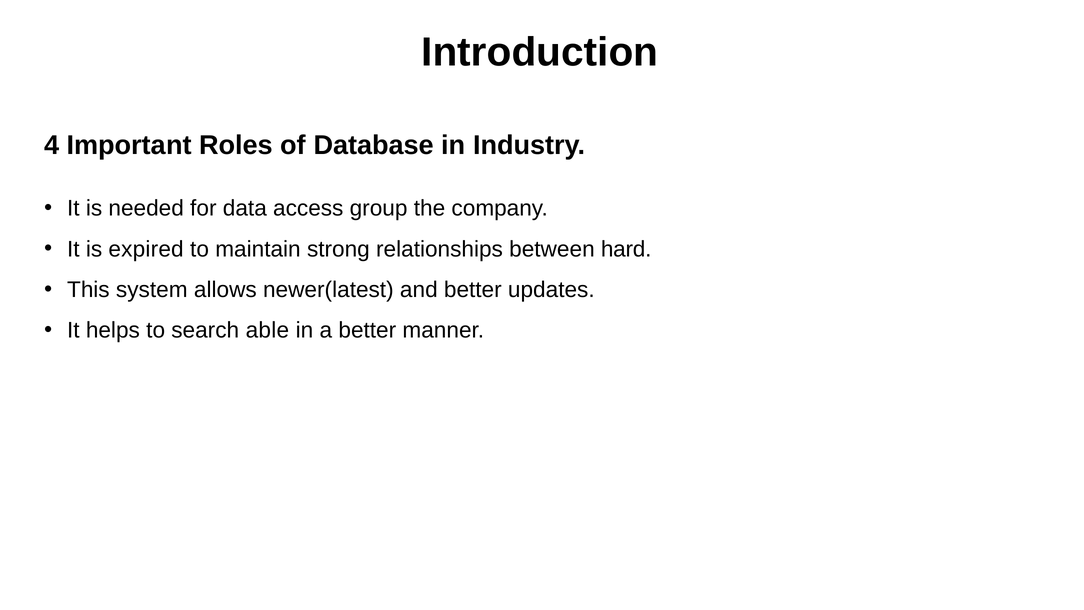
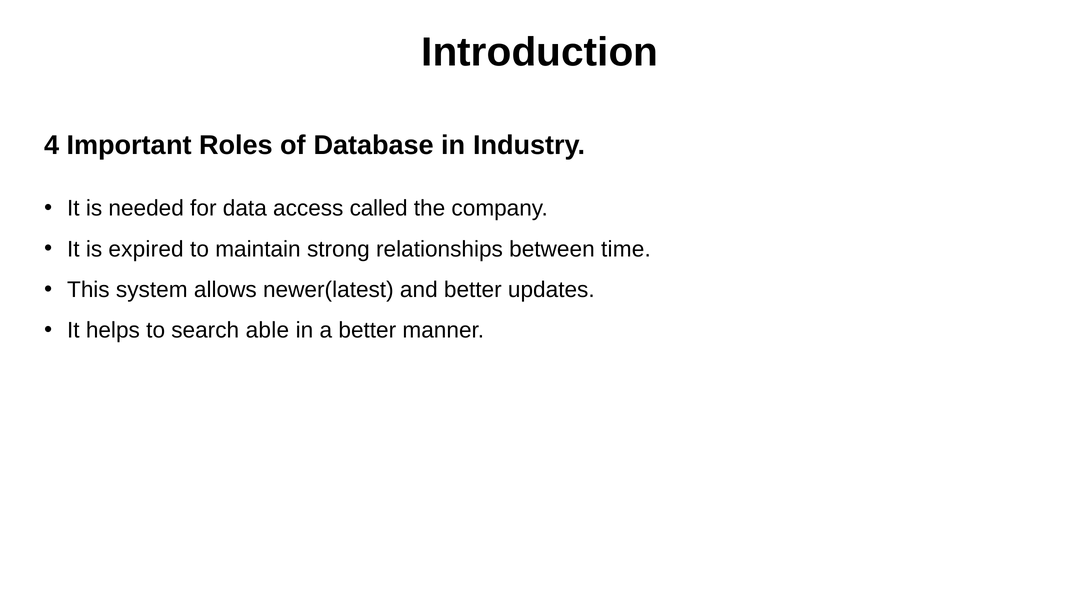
group: group -> called (379, 208)
hard: hard -> time (626, 249)
